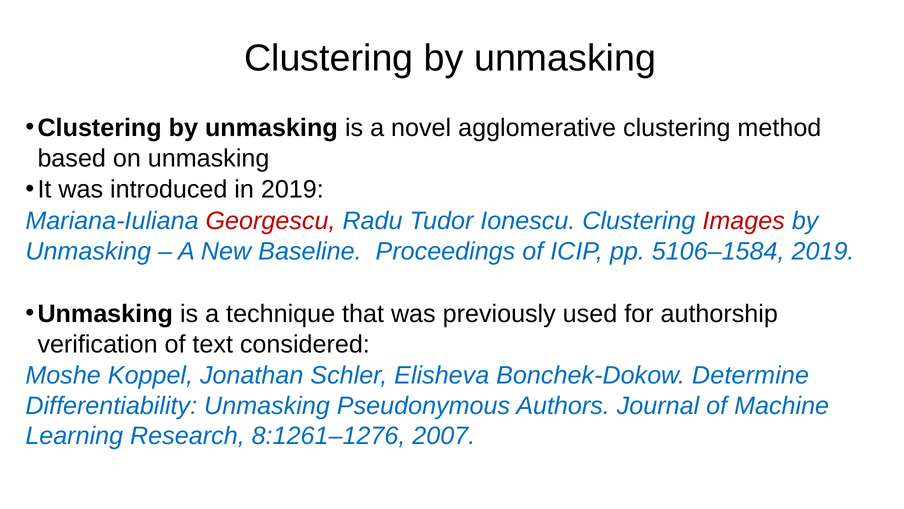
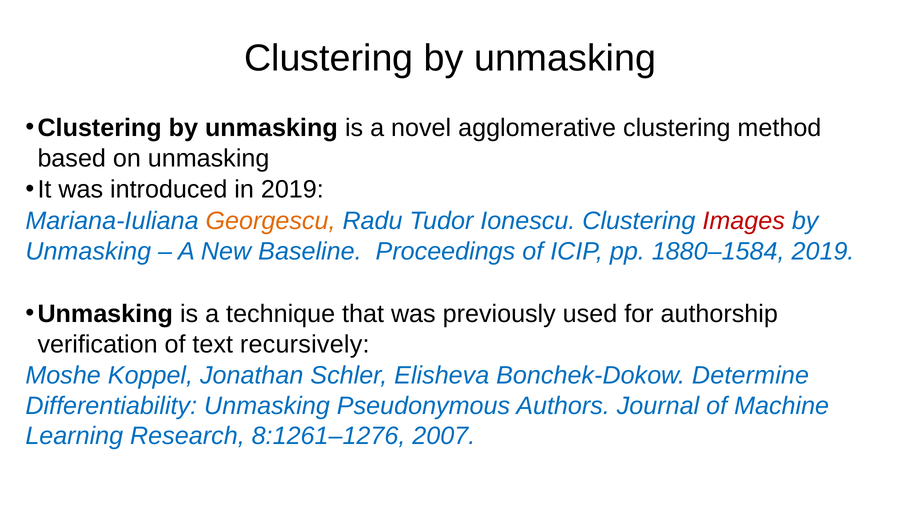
Georgescu colour: red -> orange (271, 221)
5106–1584: 5106–1584 -> 1880–1584 (718, 251)
considered: considered -> recursively (305, 344)
